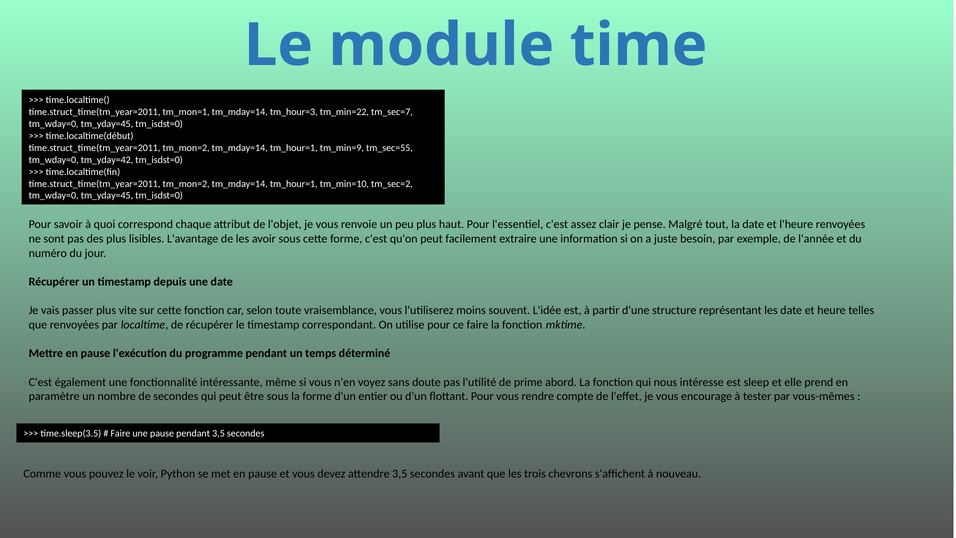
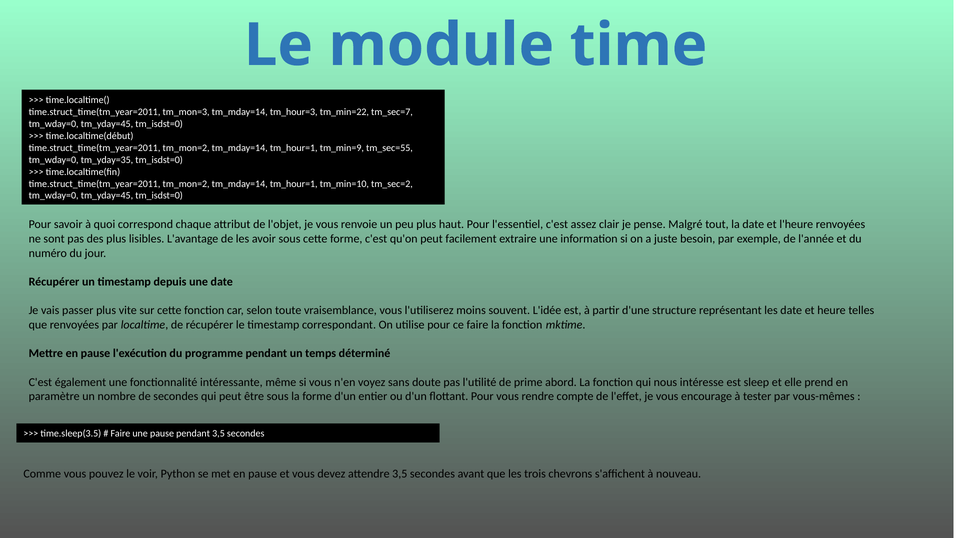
tm_mon=1: tm_mon=1 -> tm_mon=3 (186, 112)
tm_yday=42: tm_yday=42 -> tm_yday=35 (107, 160)
